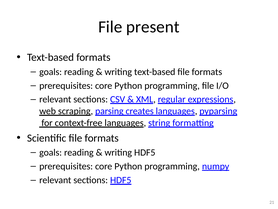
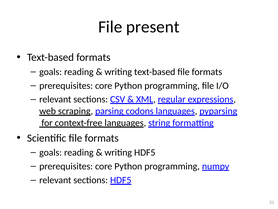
creates: creates -> codons (140, 111)
